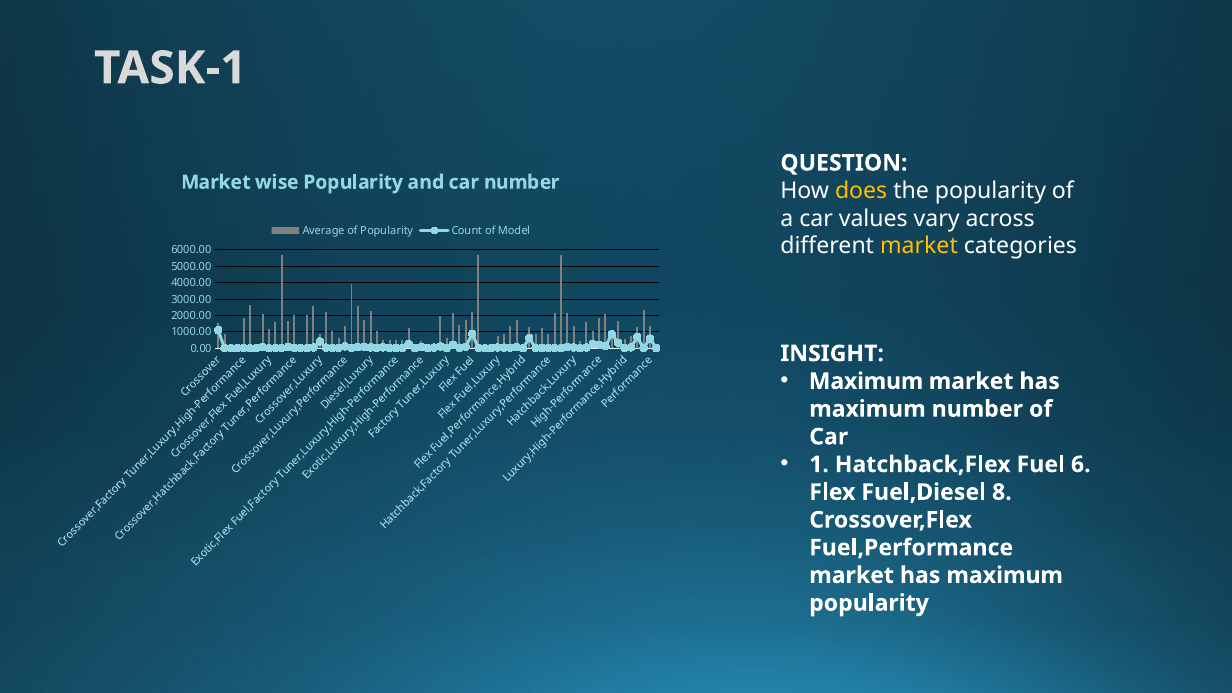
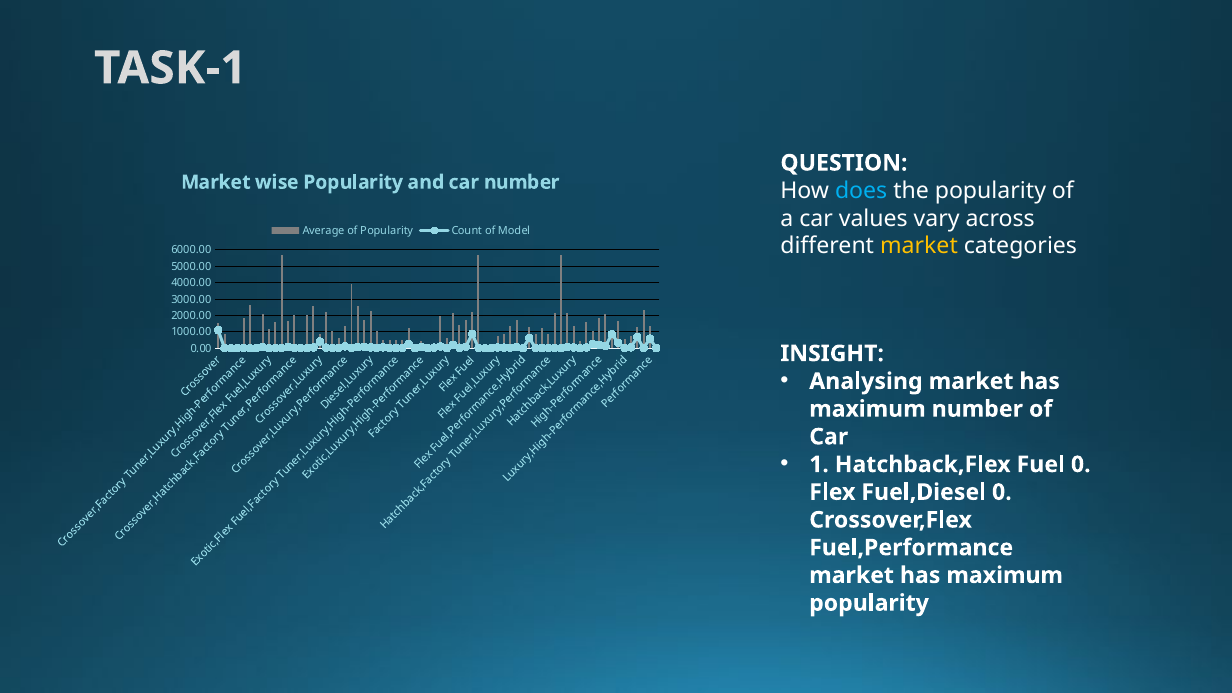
does colour: yellow -> light blue (861, 191)
Maximum: Maximum -> Analysing (866, 381)
Fuel 6: 6 -> 0 (1081, 464)
Fuel,Diesel 8: 8 -> 0 (1002, 492)
